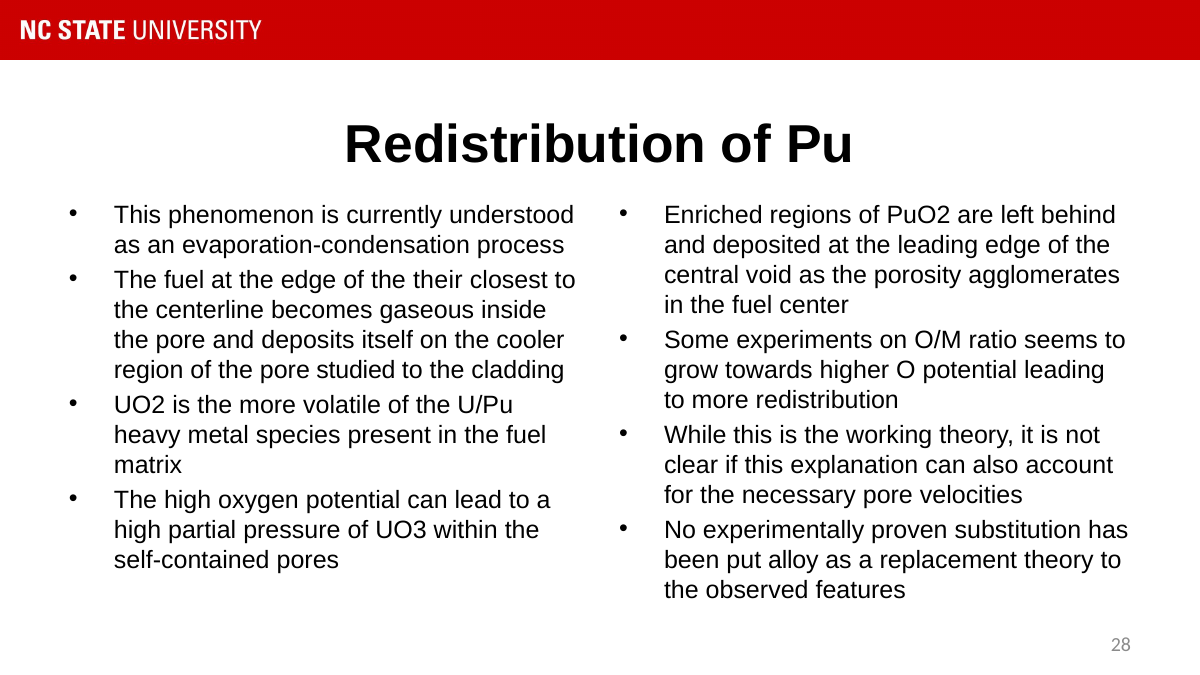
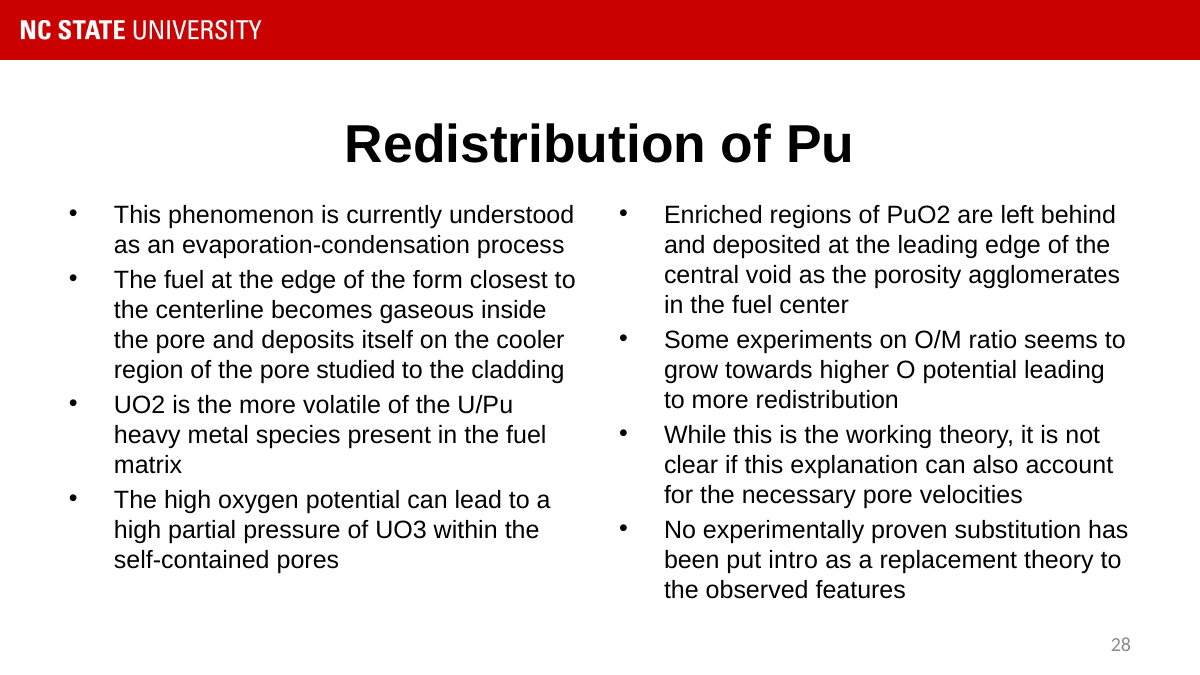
their: their -> form (438, 280)
alloy: alloy -> intro (793, 560)
